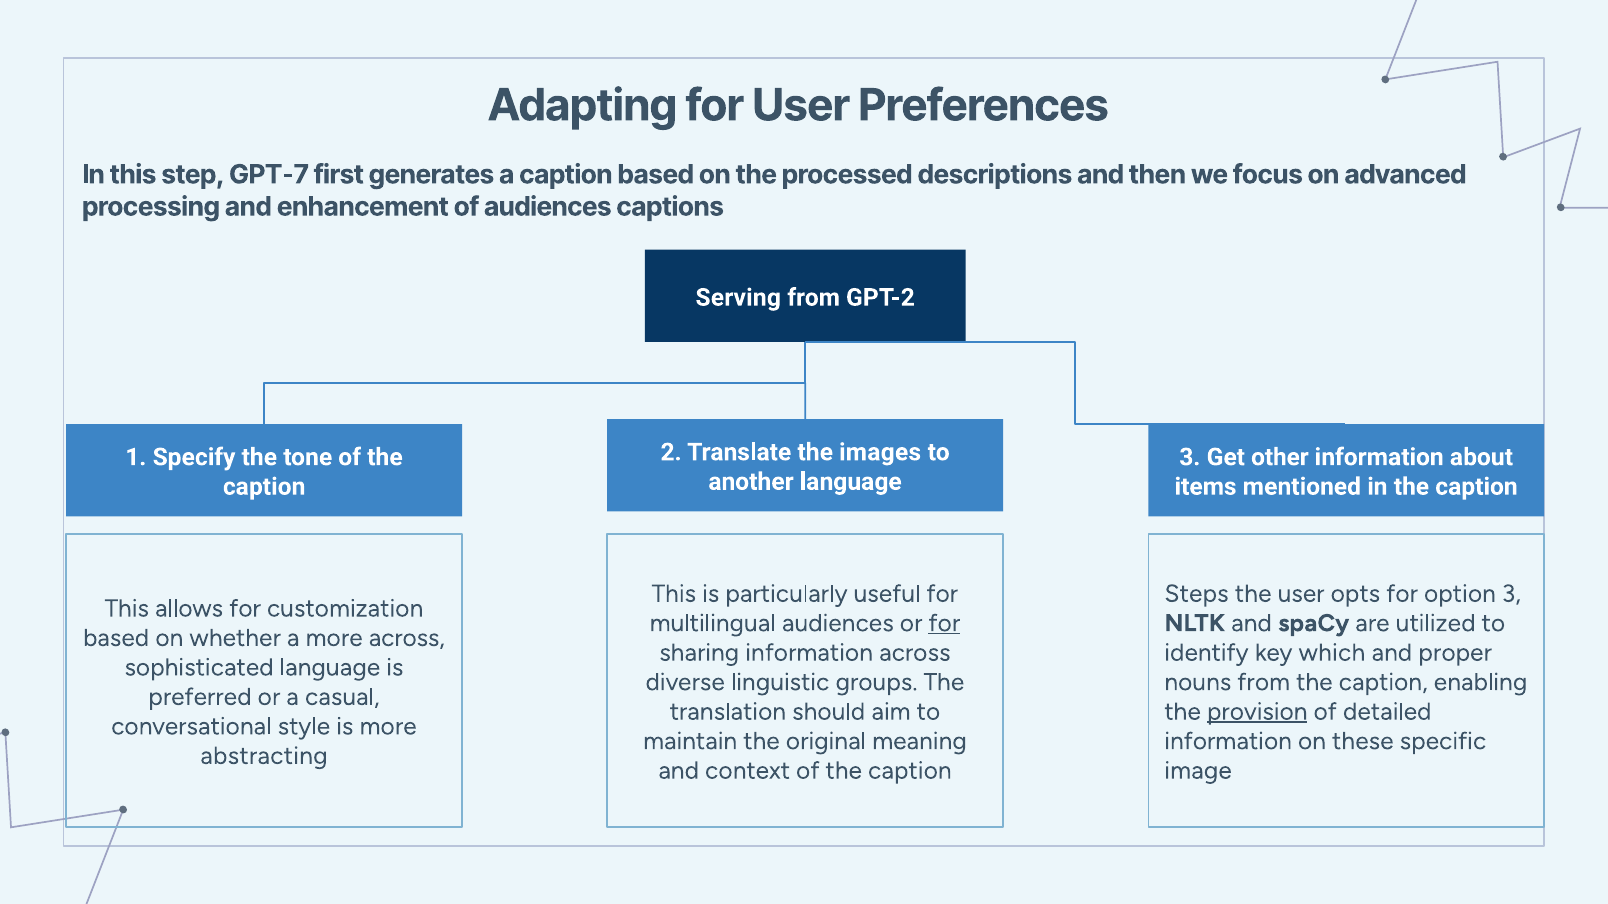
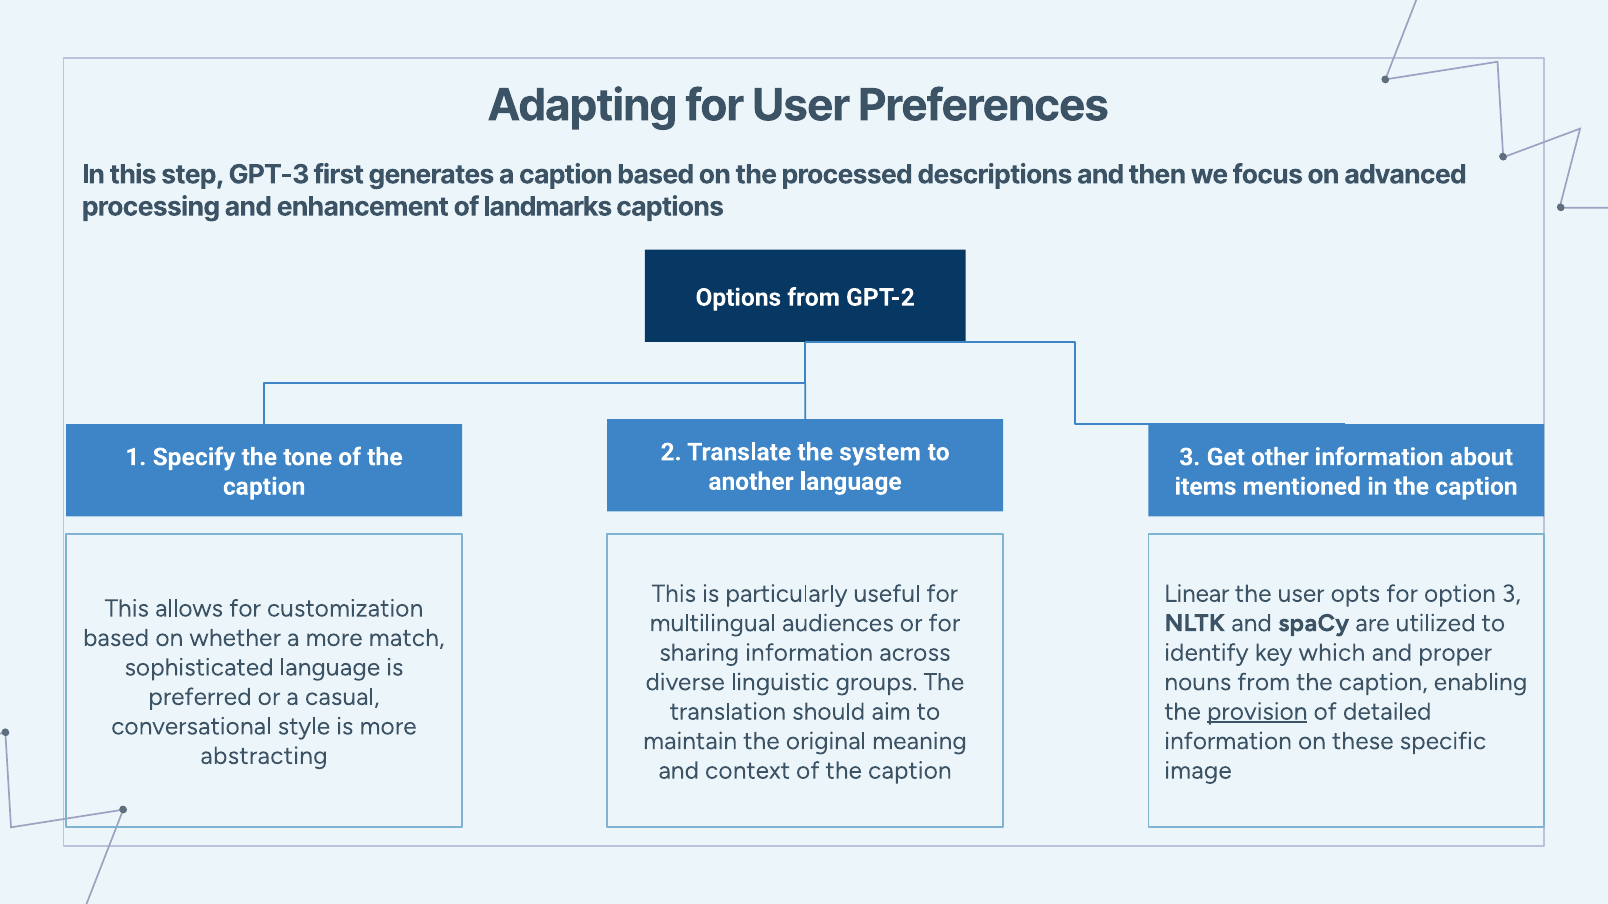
GPT-7: GPT-7 -> GPT-3 (269, 175)
of audiences: audiences -> landmarks (548, 207)
Serving: Serving -> Options (738, 298)
images: images -> system (880, 452)
Steps: Steps -> Linear (1197, 594)
for underline: present -> none (944, 624)
more across: across -> match (407, 638)
